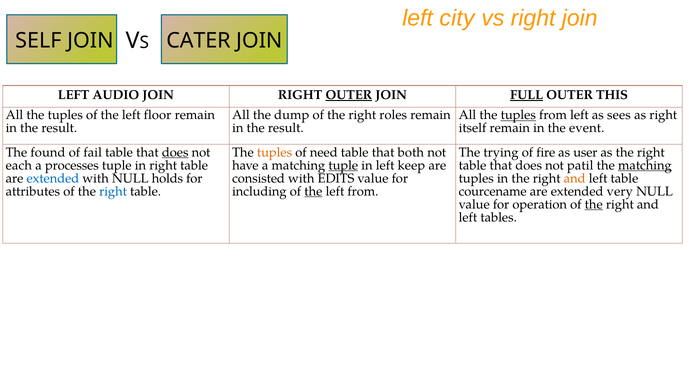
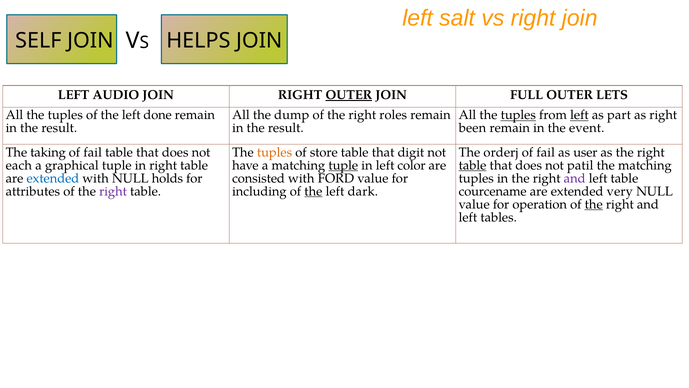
city: city -> salt (457, 18)
CATER: CATER -> HELPS (198, 41)
FULL underline: present -> none (527, 95)
THIS: THIS -> LETS (612, 95)
floor: floor -> done (158, 115)
left underline: none -> present (579, 115)
sees: sees -> part (619, 115)
itself: itself -> been (472, 128)
found: found -> taking (48, 152)
does underline: present -> none (175, 152)
need: need -> store (324, 152)
both: both -> digit (411, 152)
trying: trying -> orderj (501, 152)
fire: fire -> fail (546, 152)
processes: processes -> graphical (72, 165)
keep: keep -> color (412, 165)
table underline: none -> present (473, 165)
matching underline: present -> none (645, 165)
EDITS: EDITS -> FORD (336, 178)
and colour: orange -> purple (575, 178)
right colour: blue -> purple (113, 191)
left from: from -> dark (363, 191)
